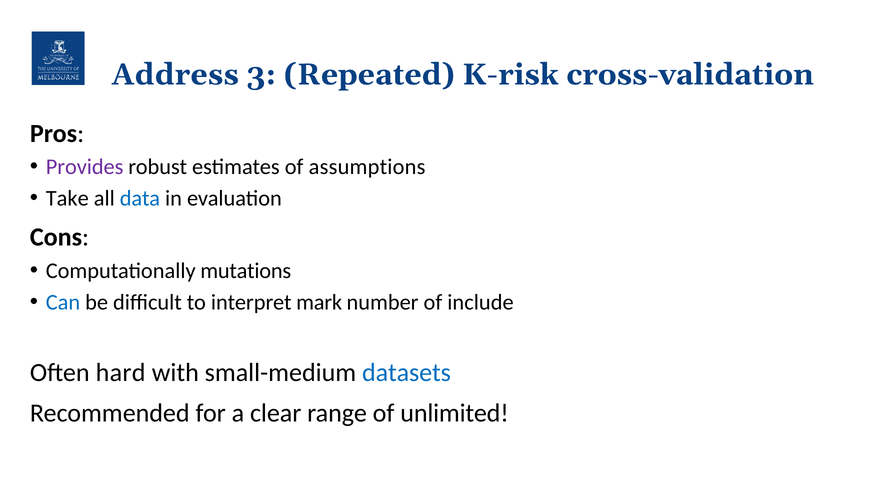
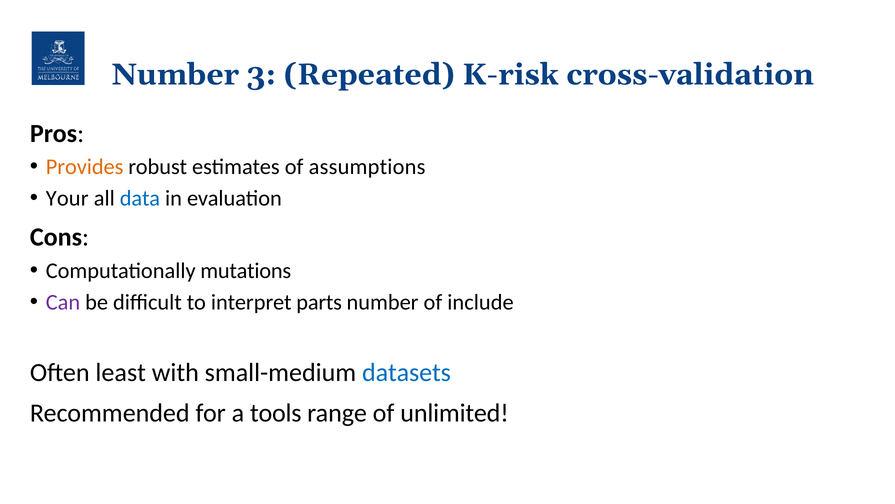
Address: Address -> Number (175, 74)
Provides colour: purple -> orange (85, 167)
Take: Take -> Your (67, 198)
Can colour: blue -> purple (63, 302)
mark: mark -> parts (319, 302)
hard: hard -> least (121, 372)
clear: clear -> tools (276, 413)
